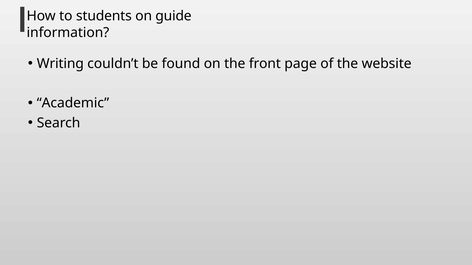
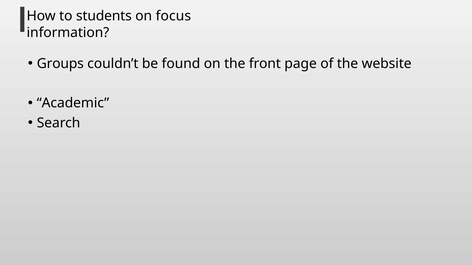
guide: guide -> focus (173, 16)
Writing: Writing -> Groups (60, 64)
